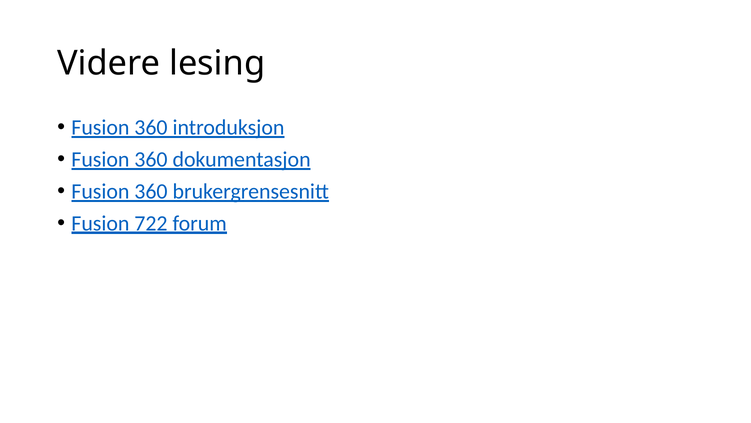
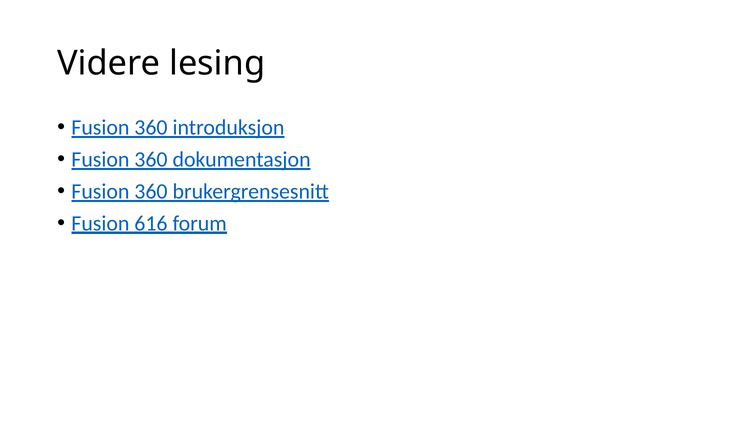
722: 722 -> 616 (151, 223)
